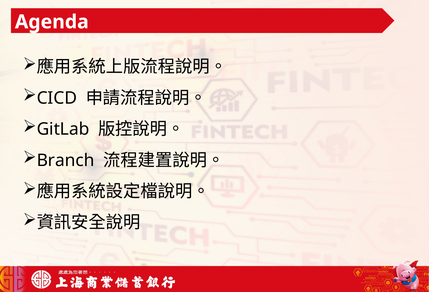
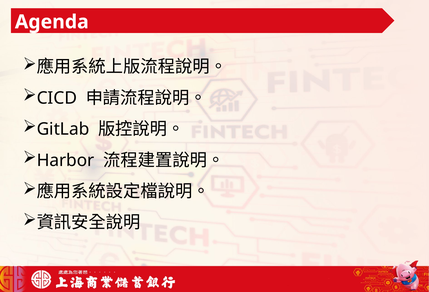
Branch: Branch -> Harbor (66, 160)
